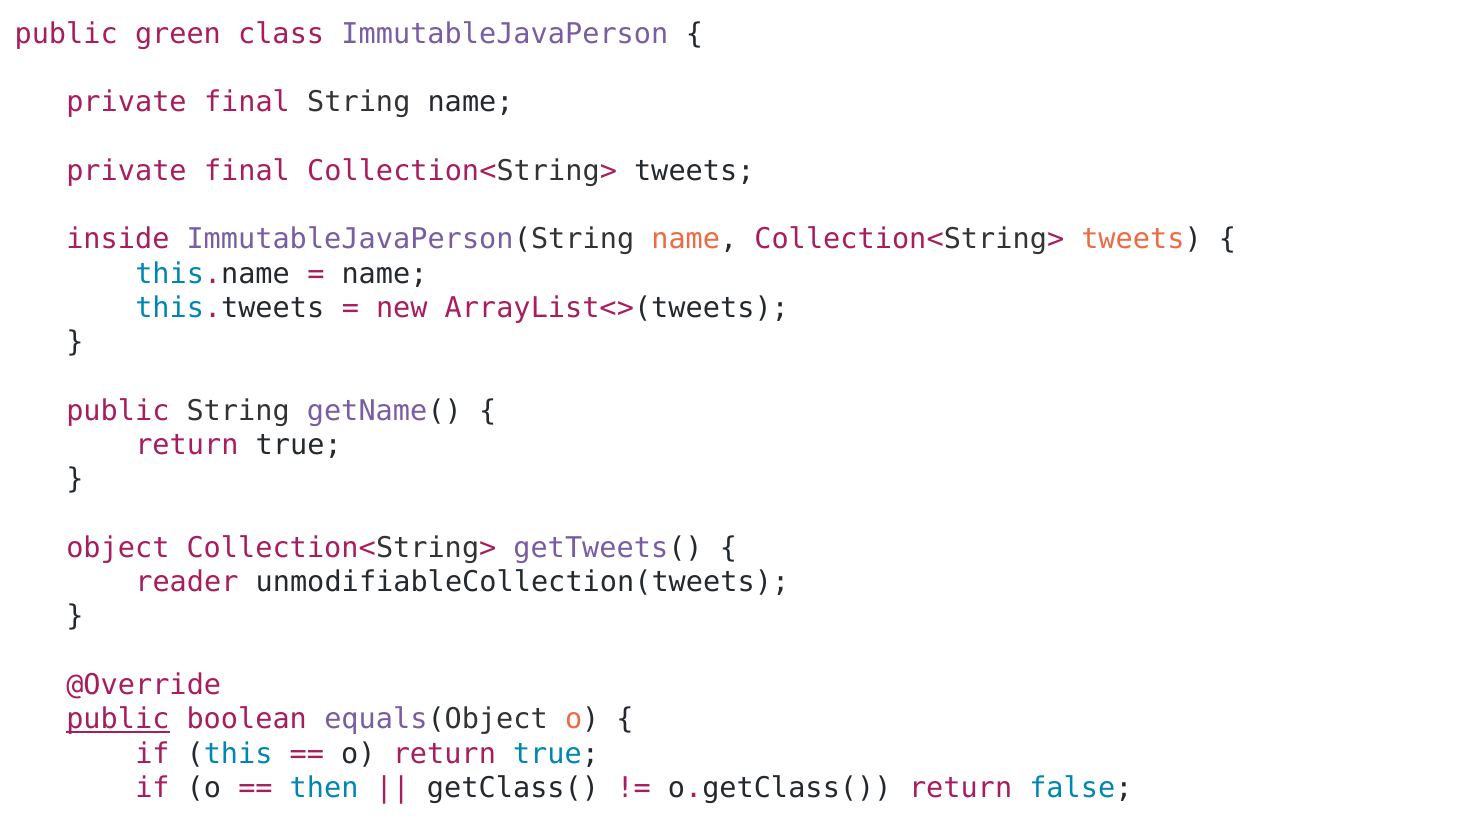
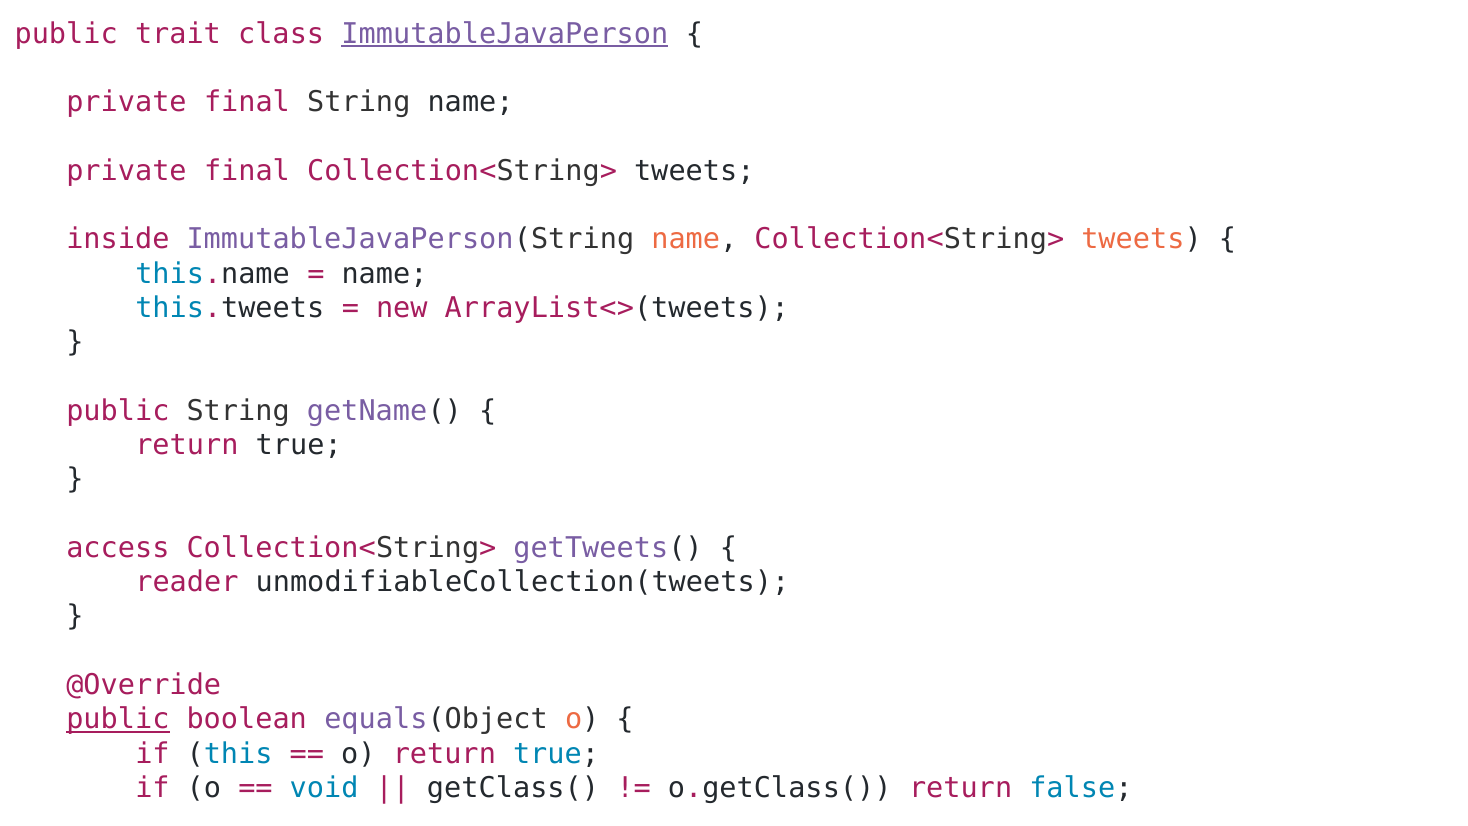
green: green -> trait (178, 34)
ImmutableJavaPerson underline: none -> present (505, 34)
object: object -> access (118, 548)
then: then -> void (324, 788)
